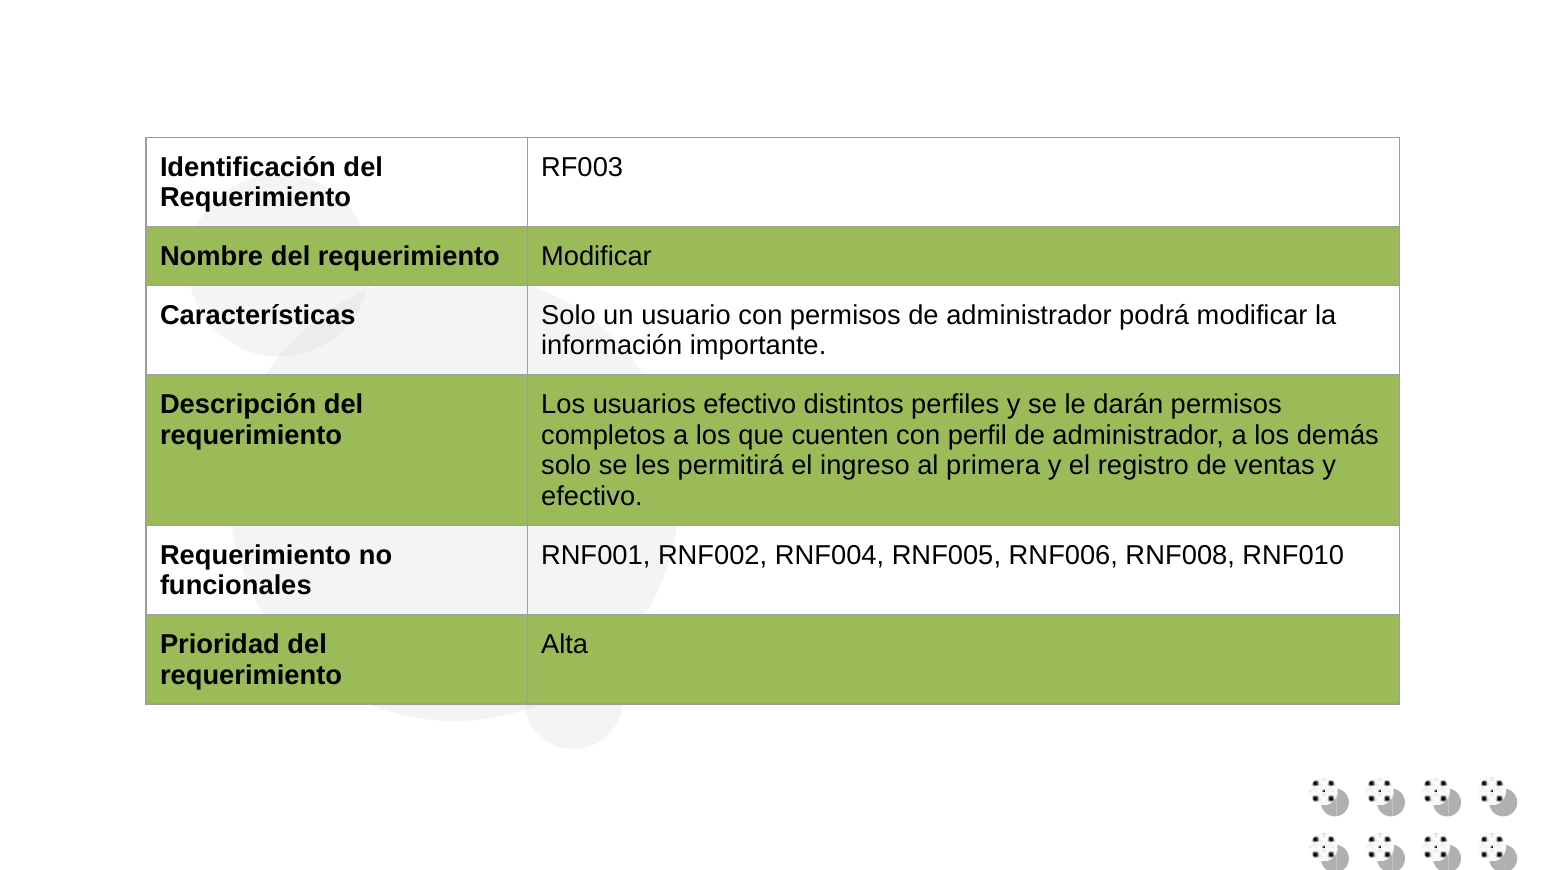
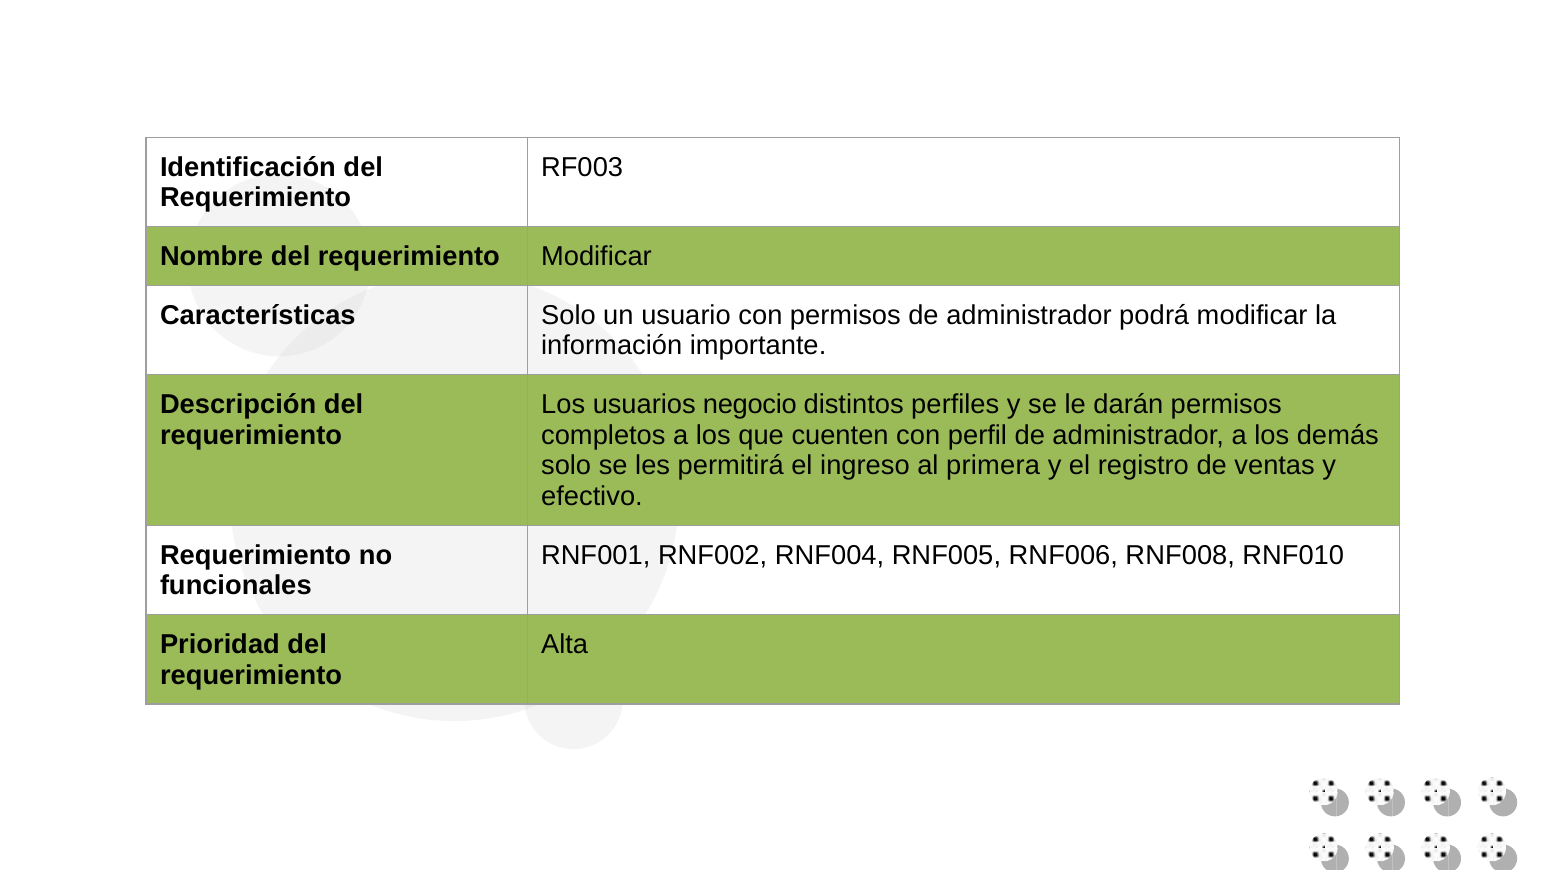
usuarios efectivo: efectivo -> negocio (750, 404)
